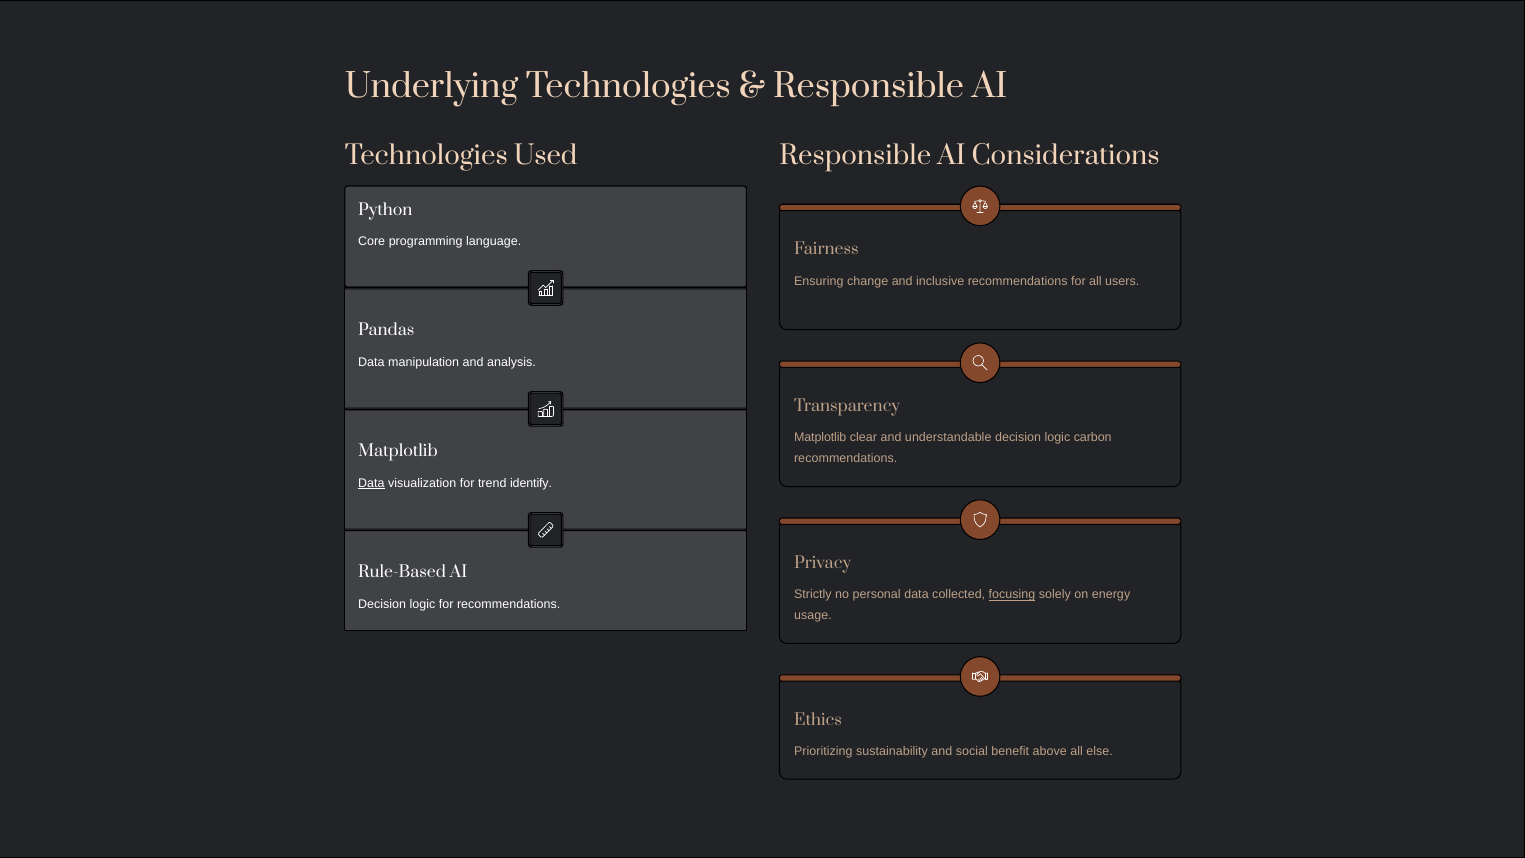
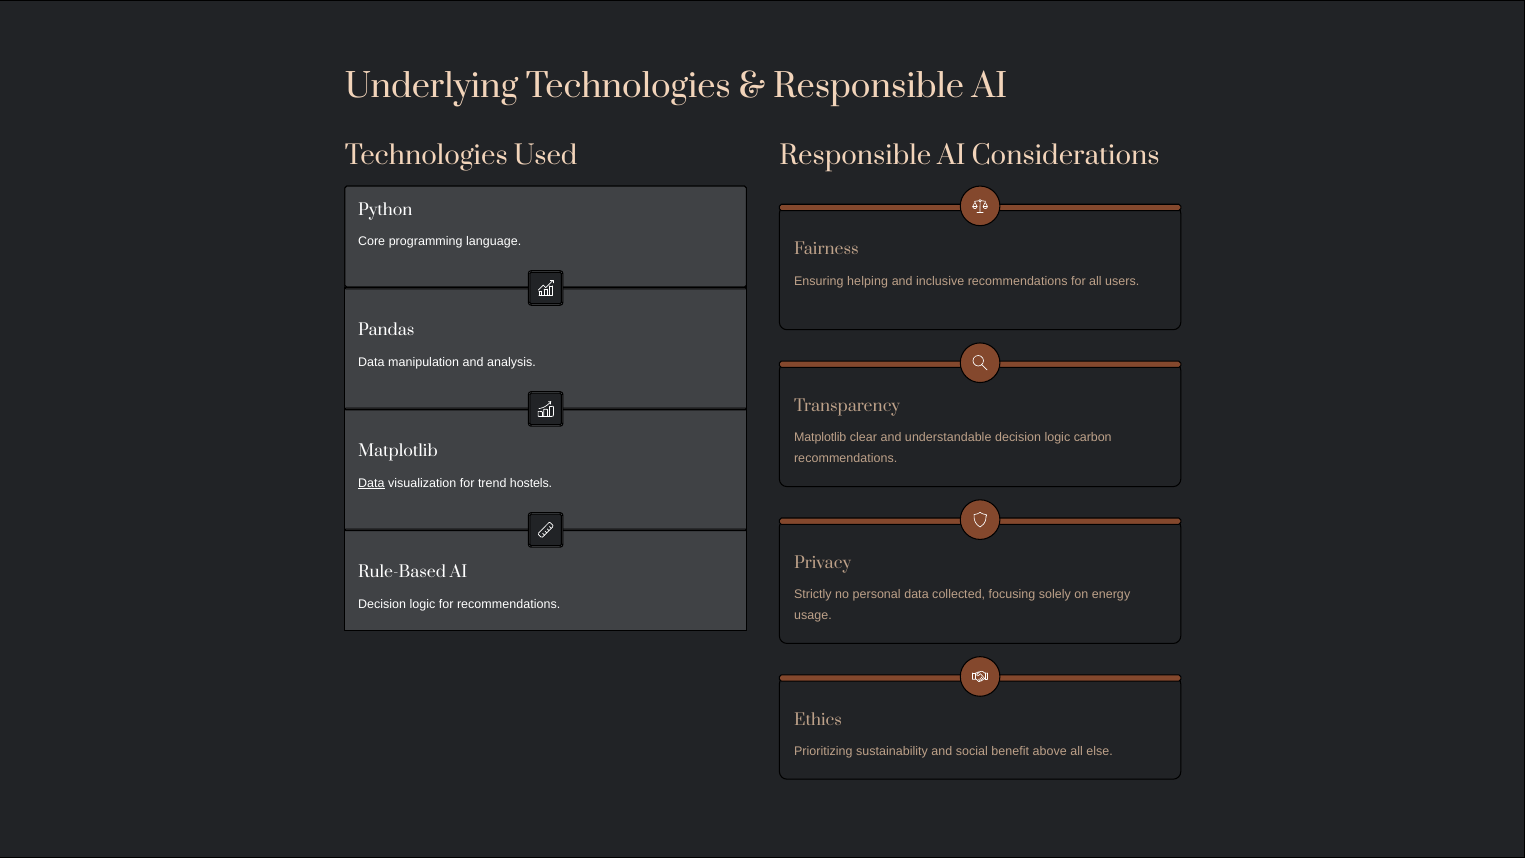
change: change -> helping (868, 281)
identify: identify -> hostels (531, 483)
focusing underline: present -> none (1012, 595)
